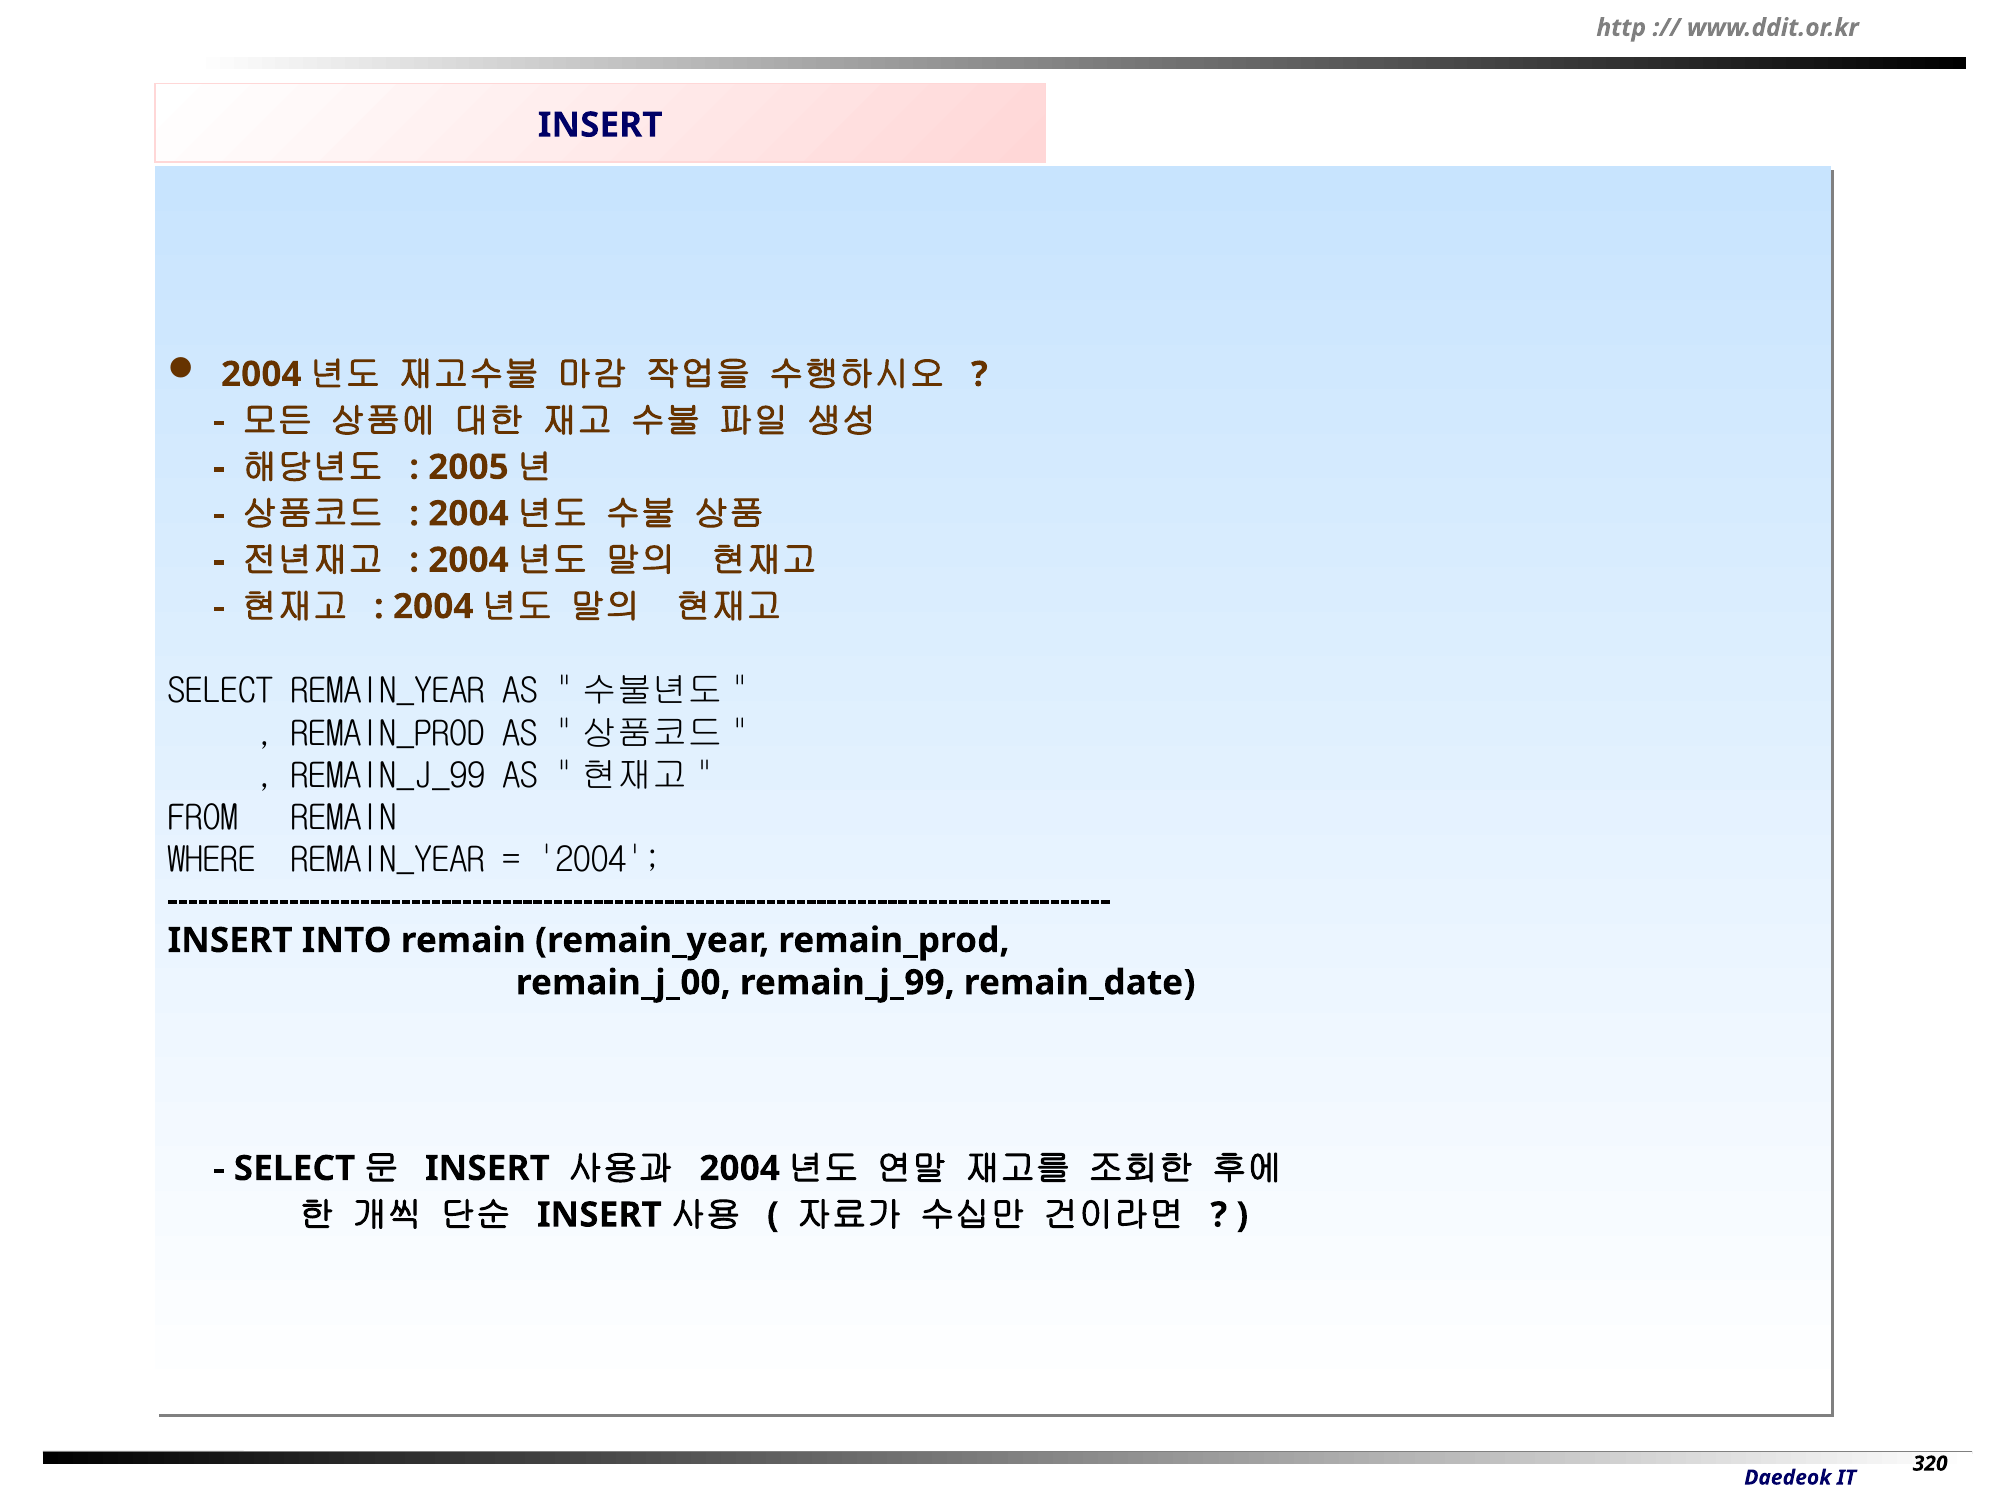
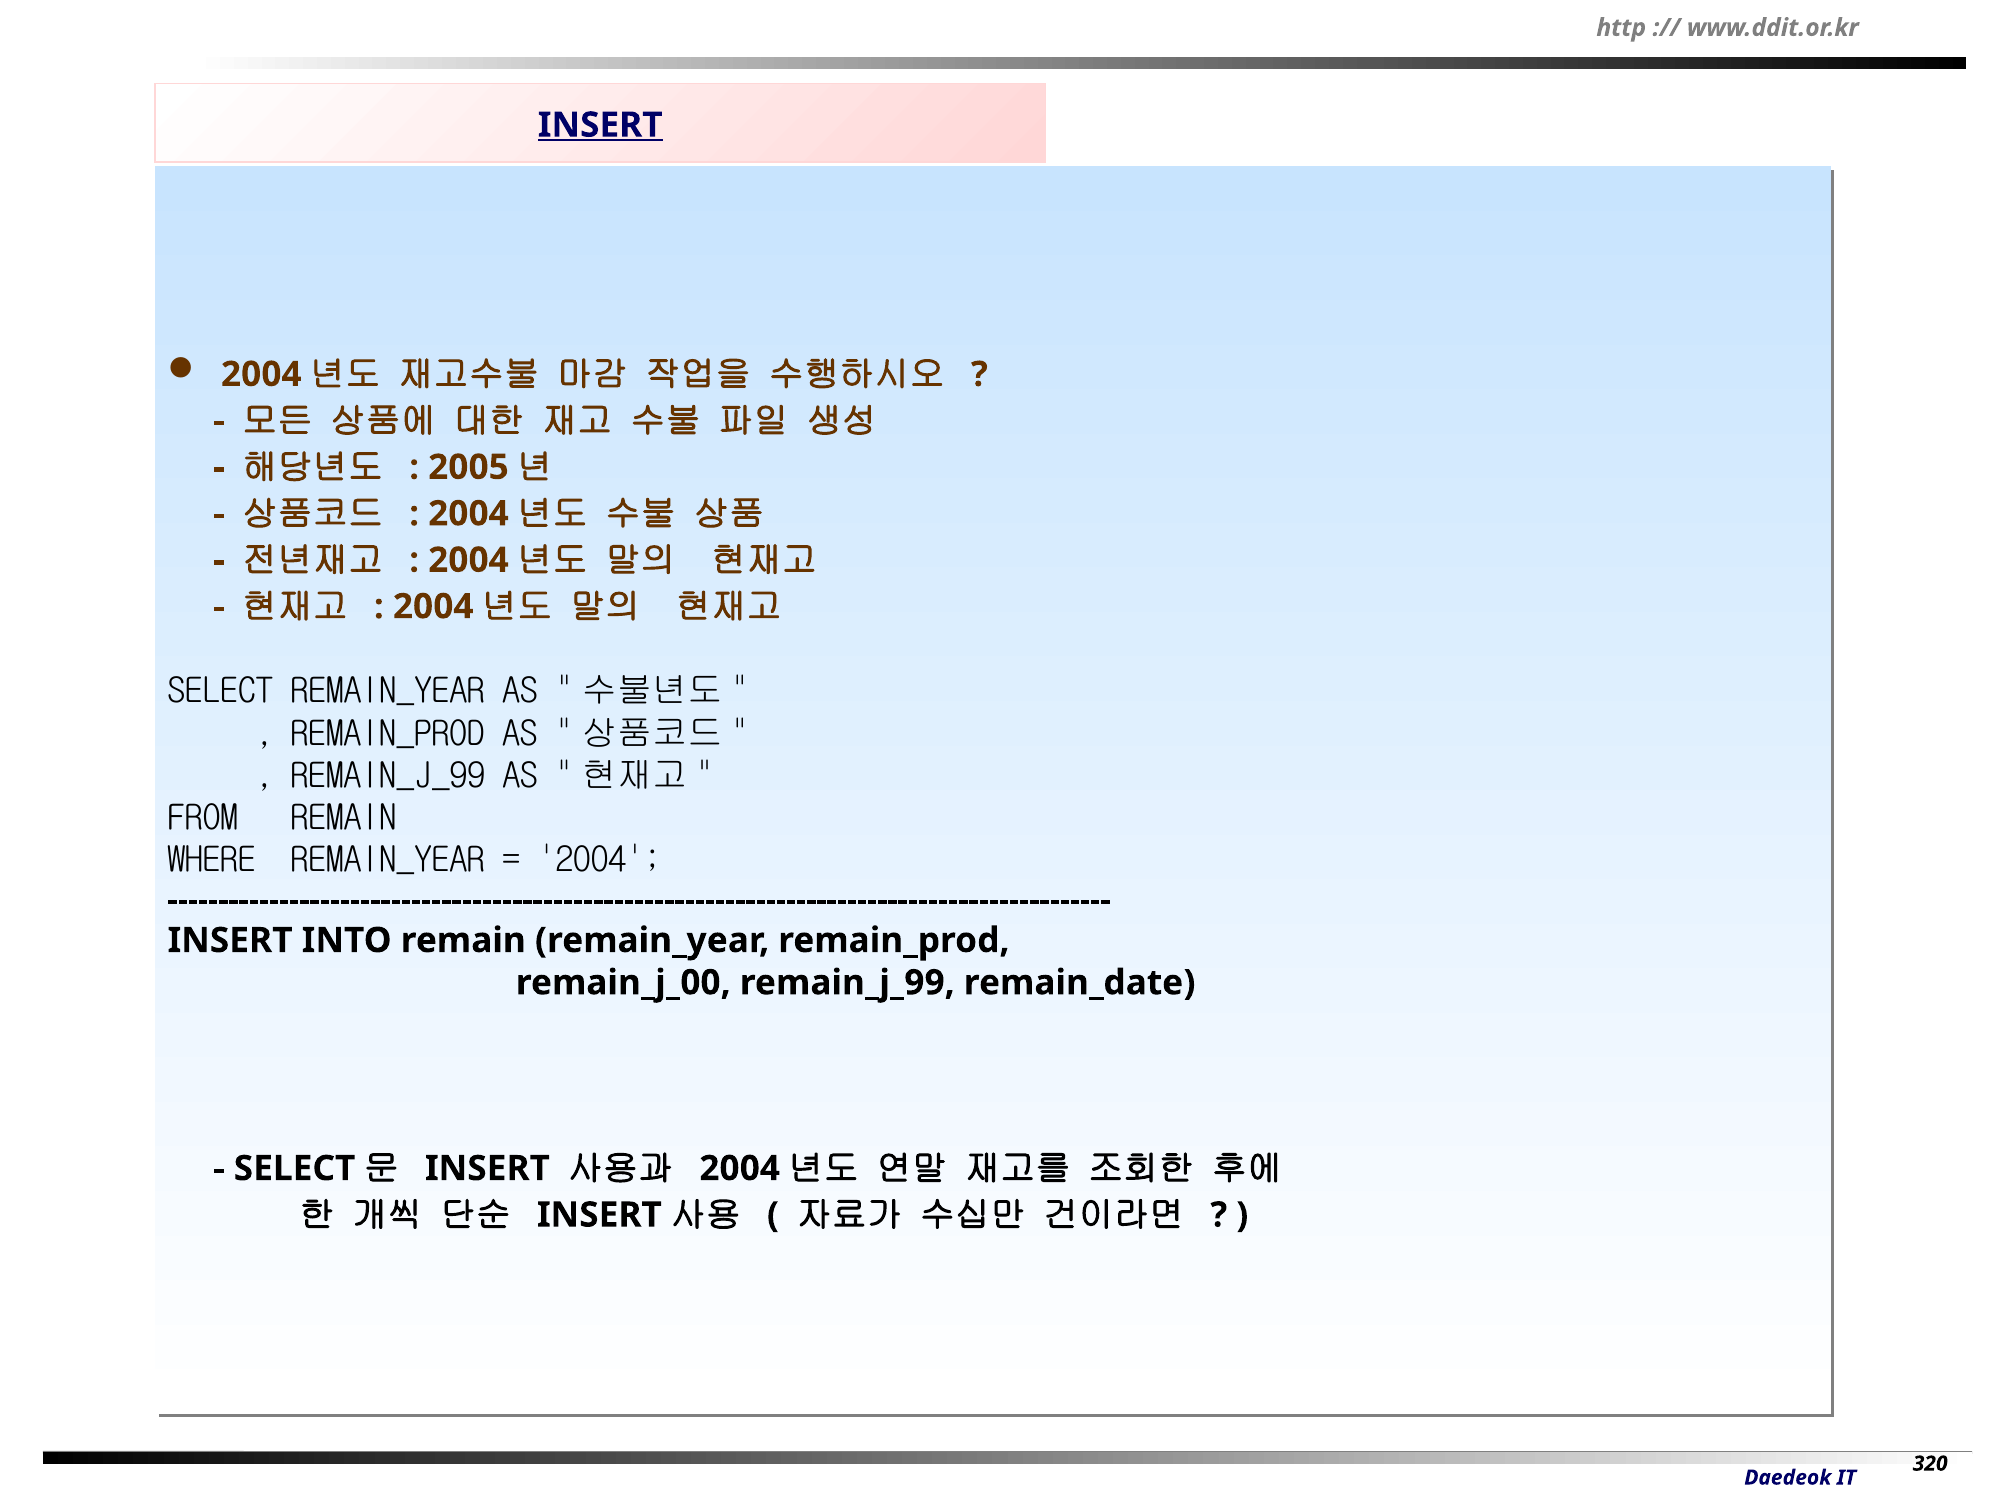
INSERT underline: none -> present (600, 125)
